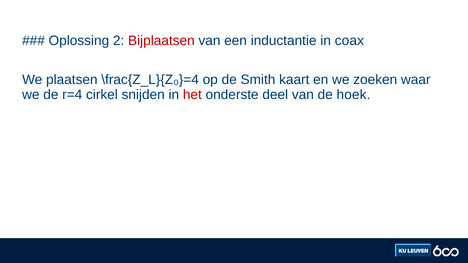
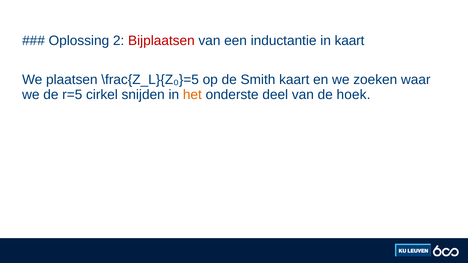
in coax: coax -> kaart (350, 41)
\frac{Z_L}{Z₀}=4: \frac{Z_L}{Z₀}=4 -> \frac{Z_L}{Z₀}=5 (150, 80)
r=4: r=4 -> r=5 (72, 95)
het colour: red -> orange (192, 95)
